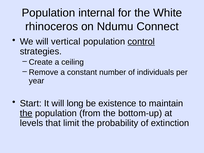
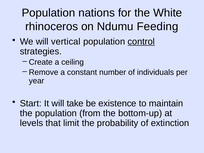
internal: internal -> nations (97, 13)
Connect: Connect -> Feeding (158, 26)
long: long -> take (75, 103)
the underline: present -> none (26, 113)
